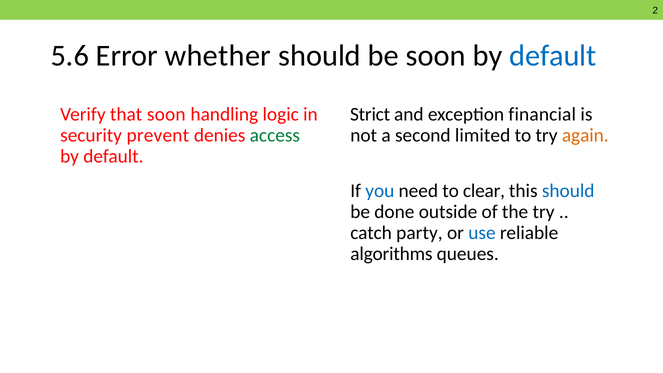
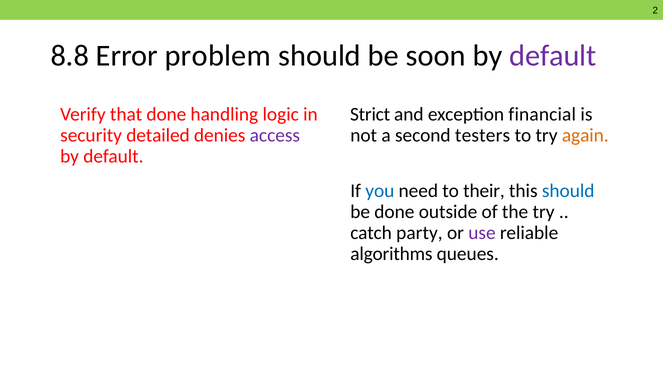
5.6: 5.6 -> 8.8 (70, 56)
whether: whether -> problem (218, 56)
default colour: blue -> purple (553, 56)
that soon: soon -> done (166, 115)
prevent: prevent -> detailed (158, 135)
access colour: green -> purple (275, 135)
limited: limited -> testers (483, 135)
clear: clear -> their (484, 191)
use colour: blue -> purple (482, 233)
